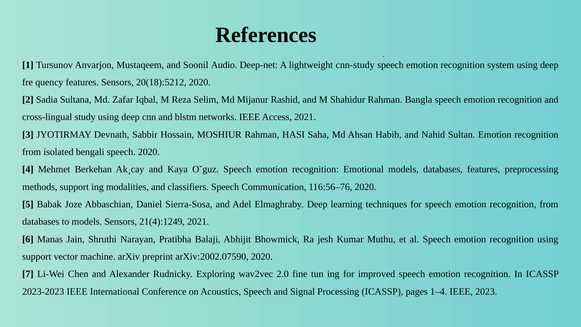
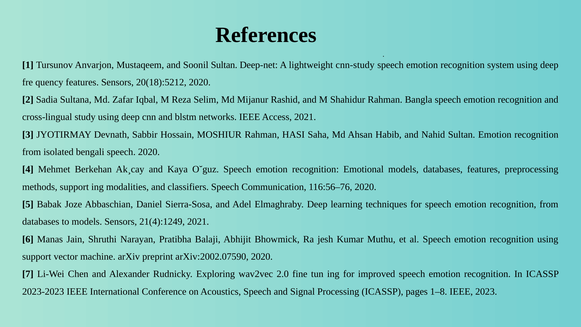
Soonil Audio: Audio -> Sultan (224, 65)
1–4: 1–4 -> 1–8 (439, 291)
